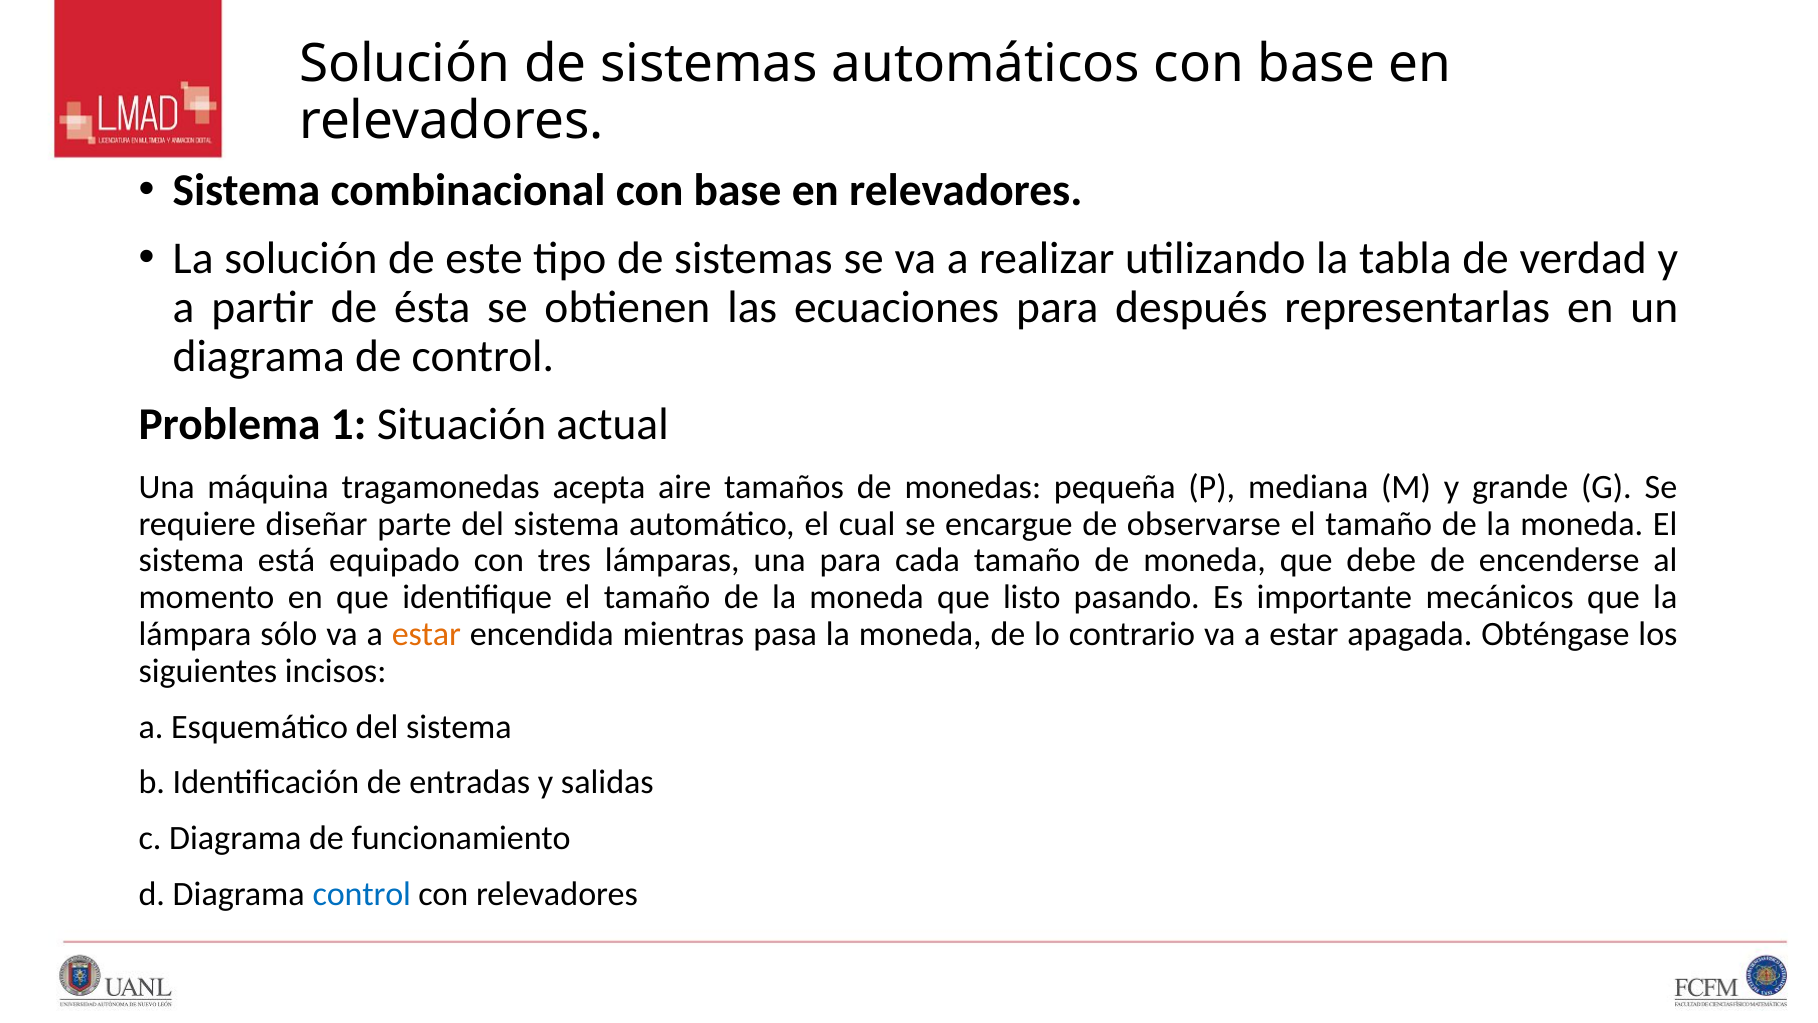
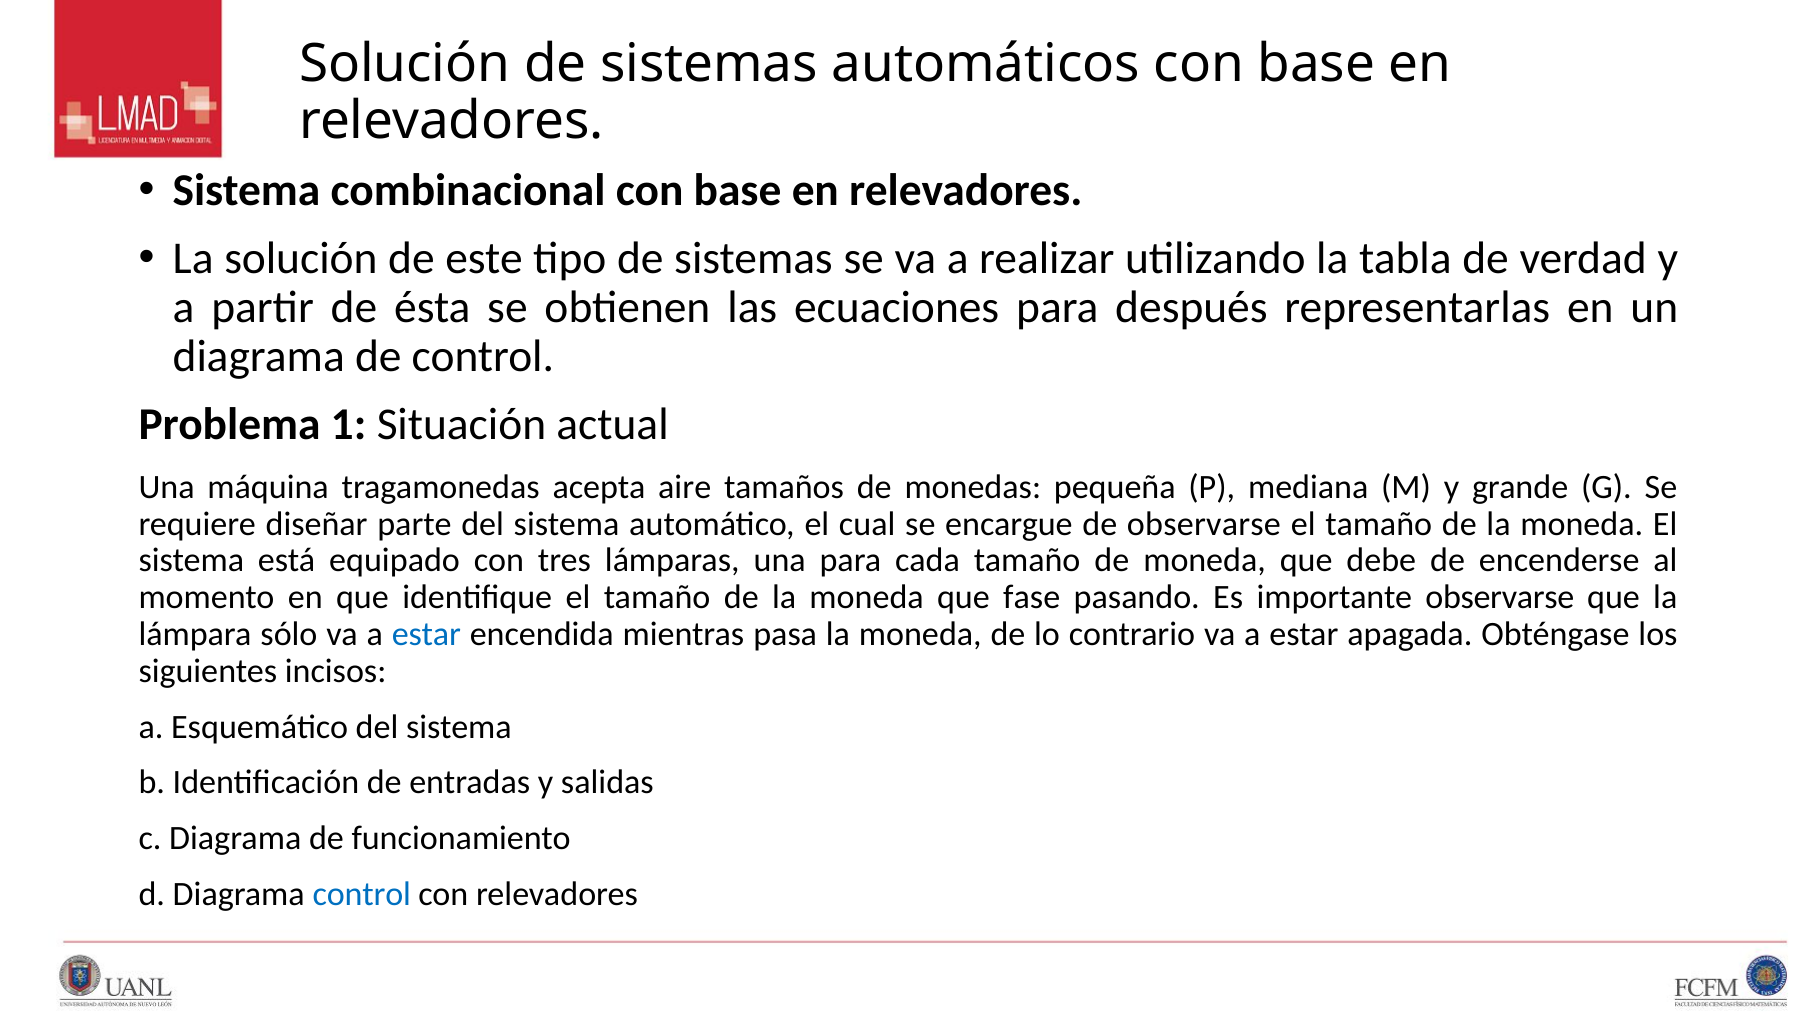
listo: listo -> fase (1032, 597)
importante mecánicos: mecánicos -> observarse (1500, 597)
estar colour: orange -> blue (426, 634)
